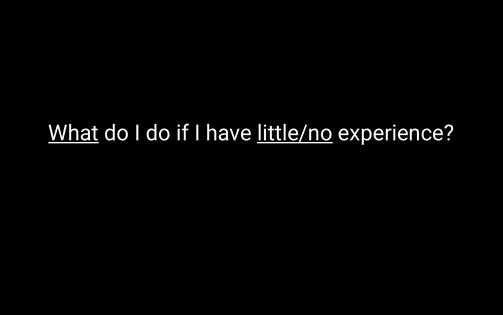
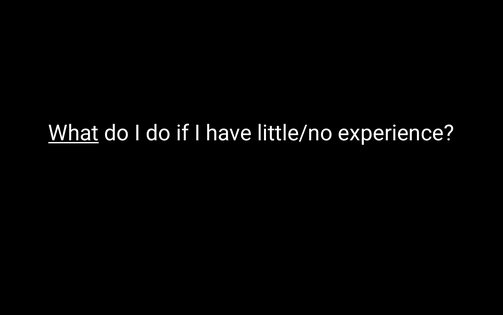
little/no underline: present -> none (295, 133)
